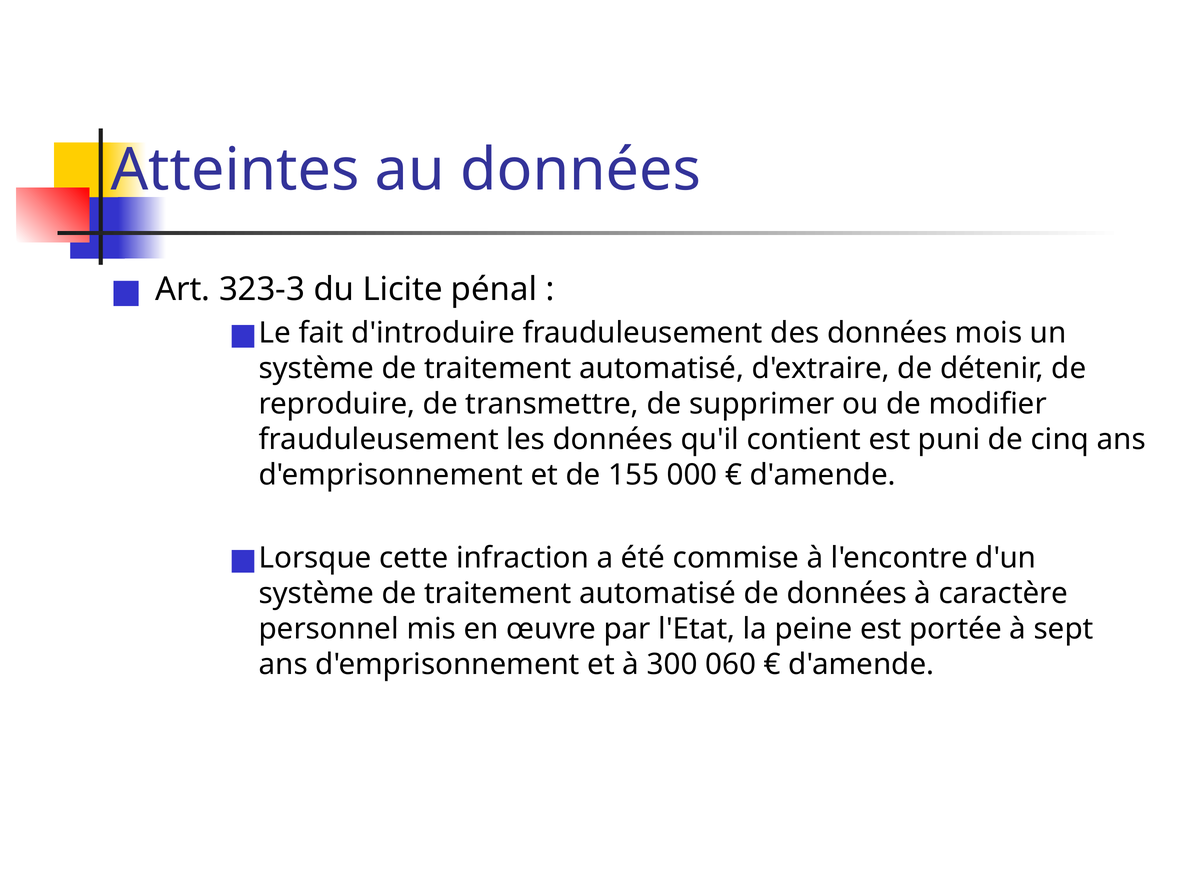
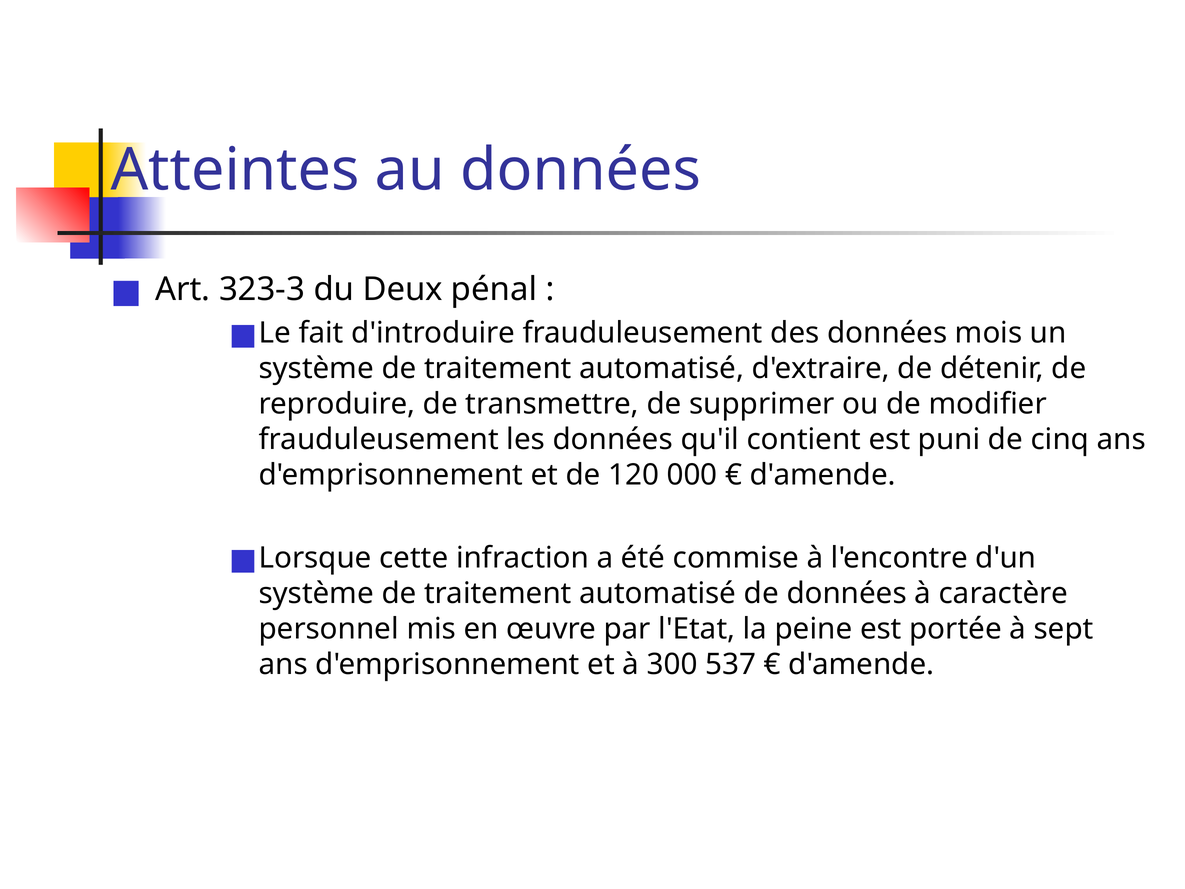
Licite: Licite -> Deux (403, 289)
155: 155 -> 120 (634, 475)
060: 060 -> 537 (731, 665)
